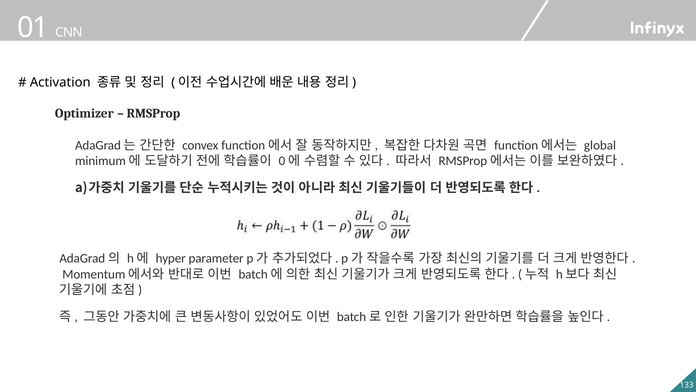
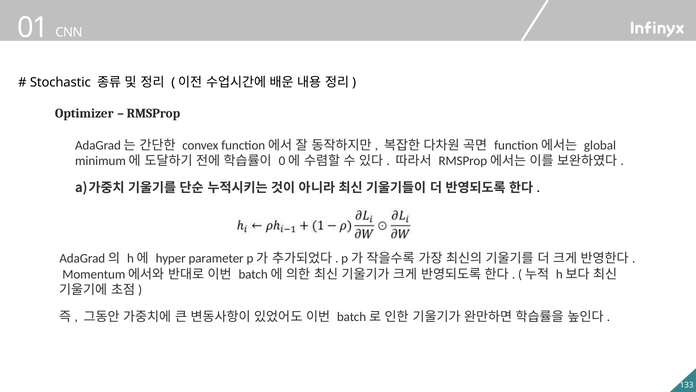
Activation: Activation -> Stochastic (60, 82)
